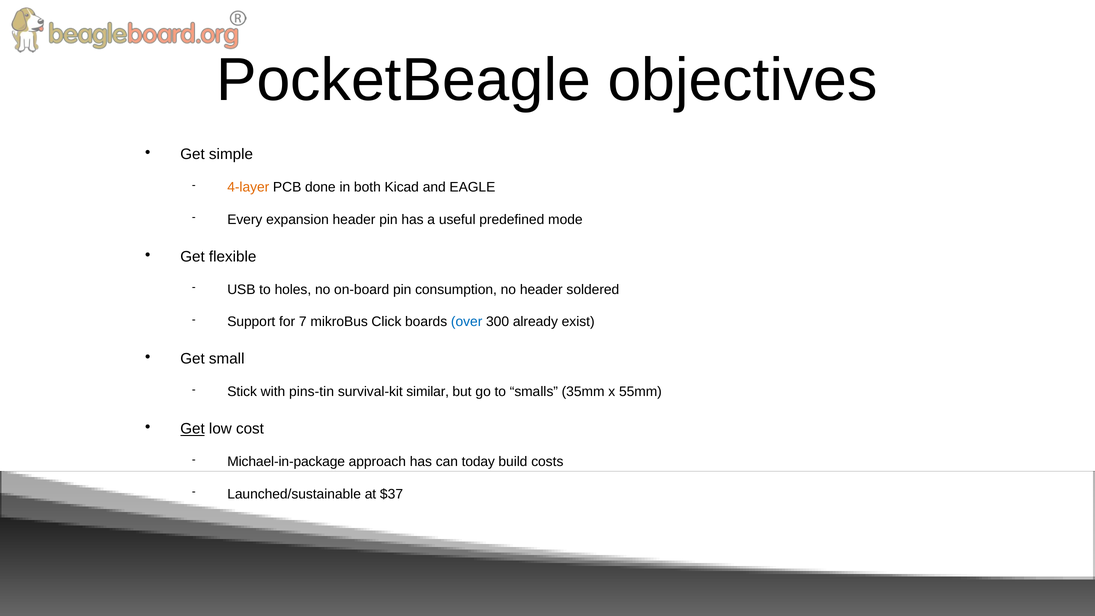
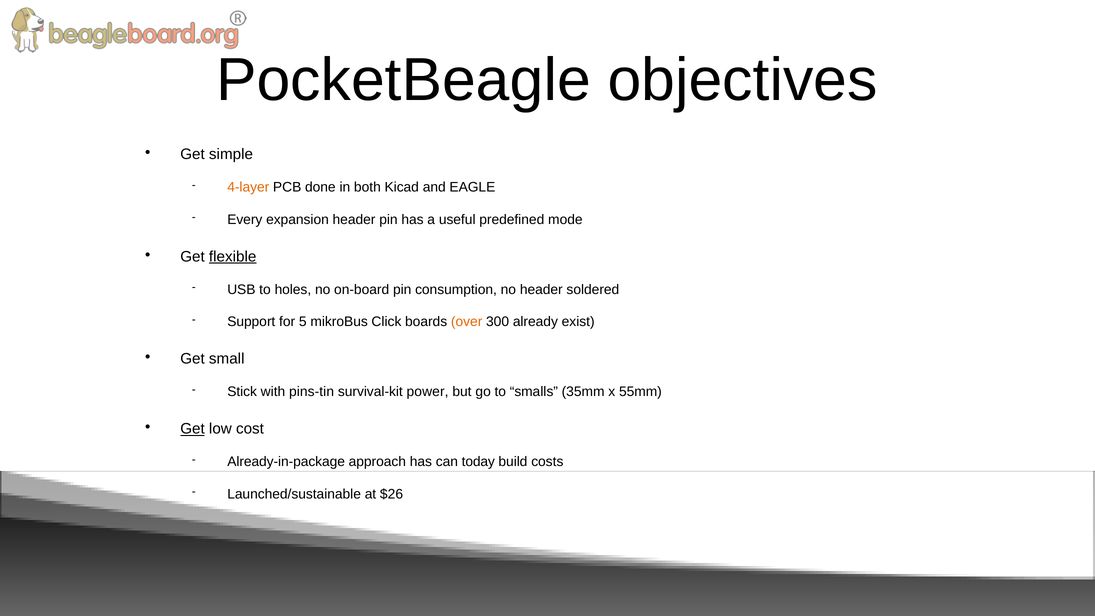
flexible underline: none -> present (233, 257)
7: 7 -> 5 (303, 322)
over colour: blue -> orange (467, 322)
similar: similar -> power (428, 392)
Michael-in-package: Michael-in-package -> Already-in-package (286, 462)
$37: $37 -> $26 (392, 494)
